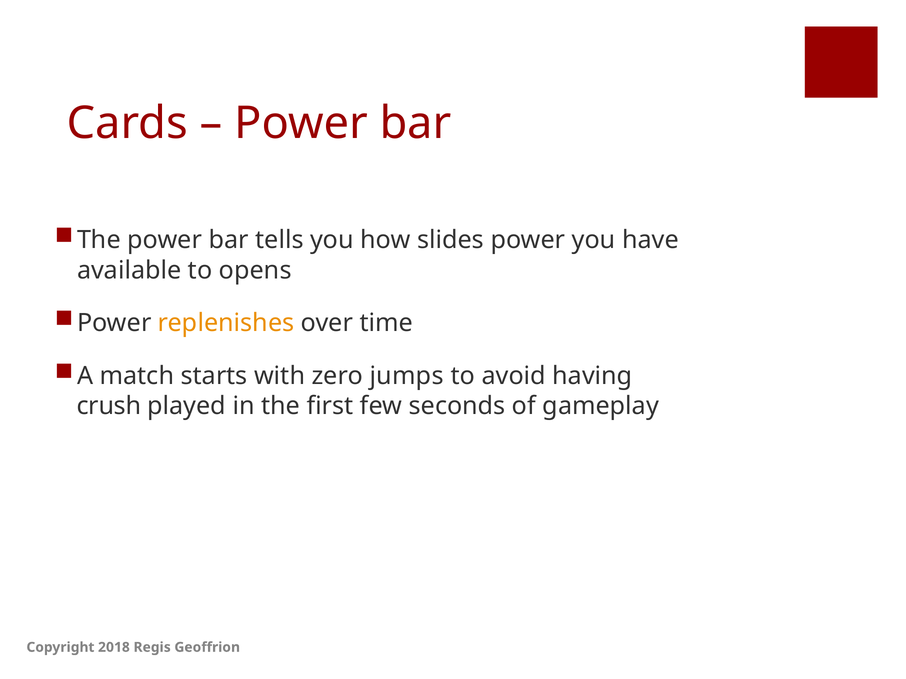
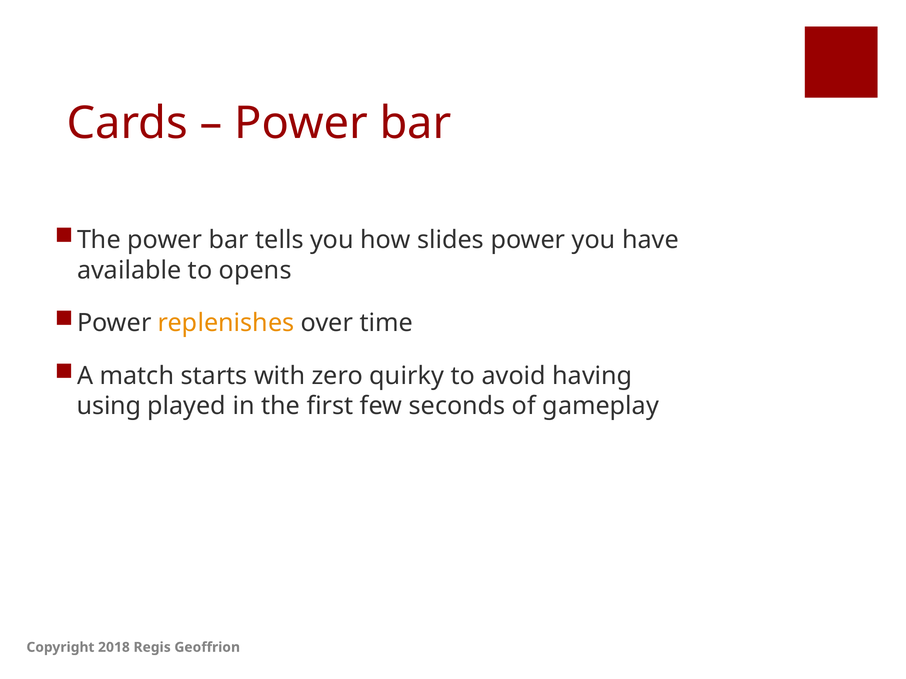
jumps: jumps -> quirky (407, 376)
crush: crush -> using (109, 406)
